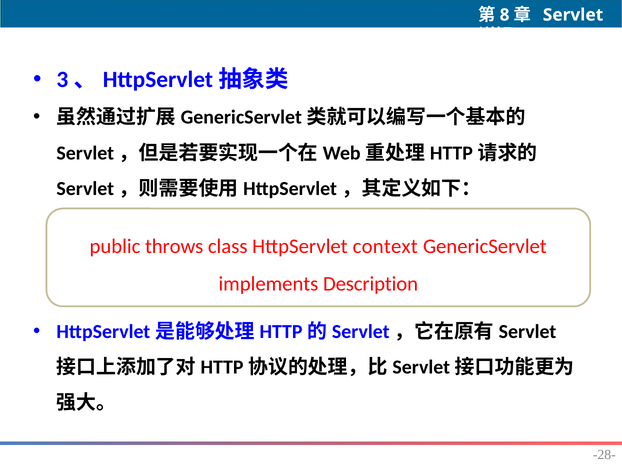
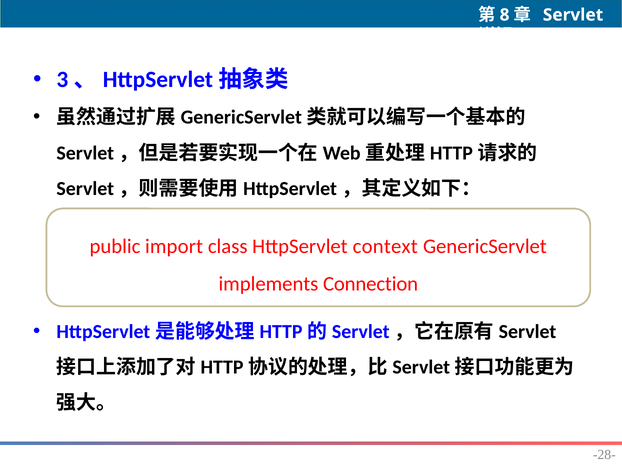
throws: throws -> import (174, 247)
Description: Description -> Connection (371, 284)
